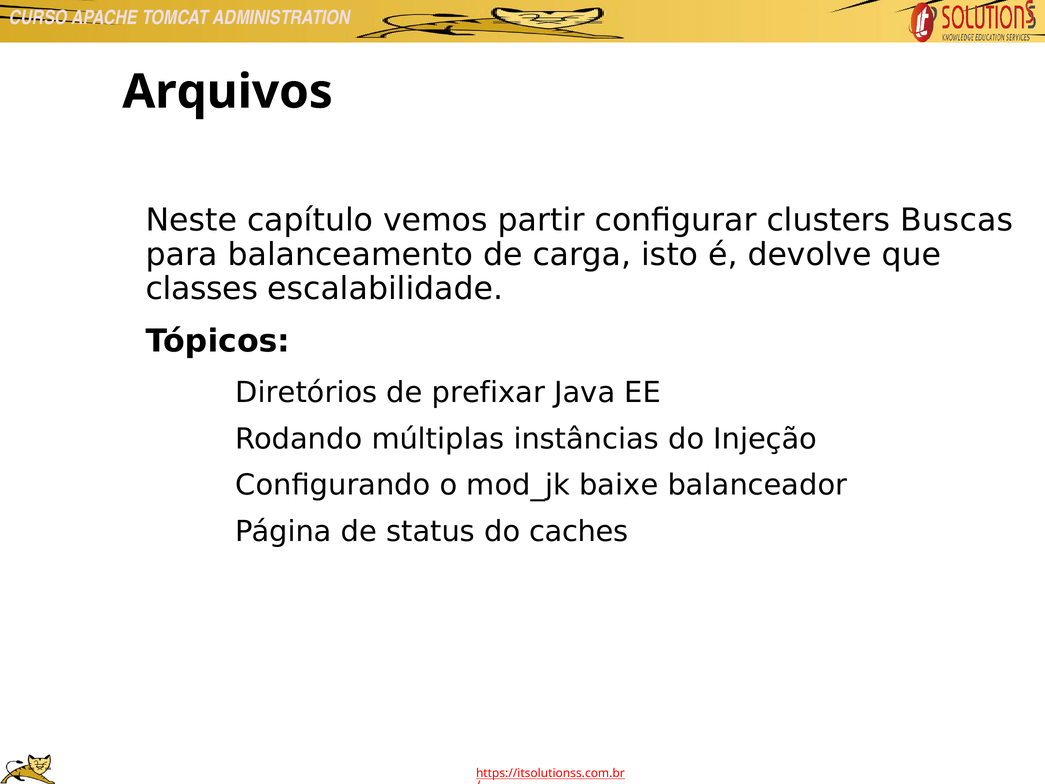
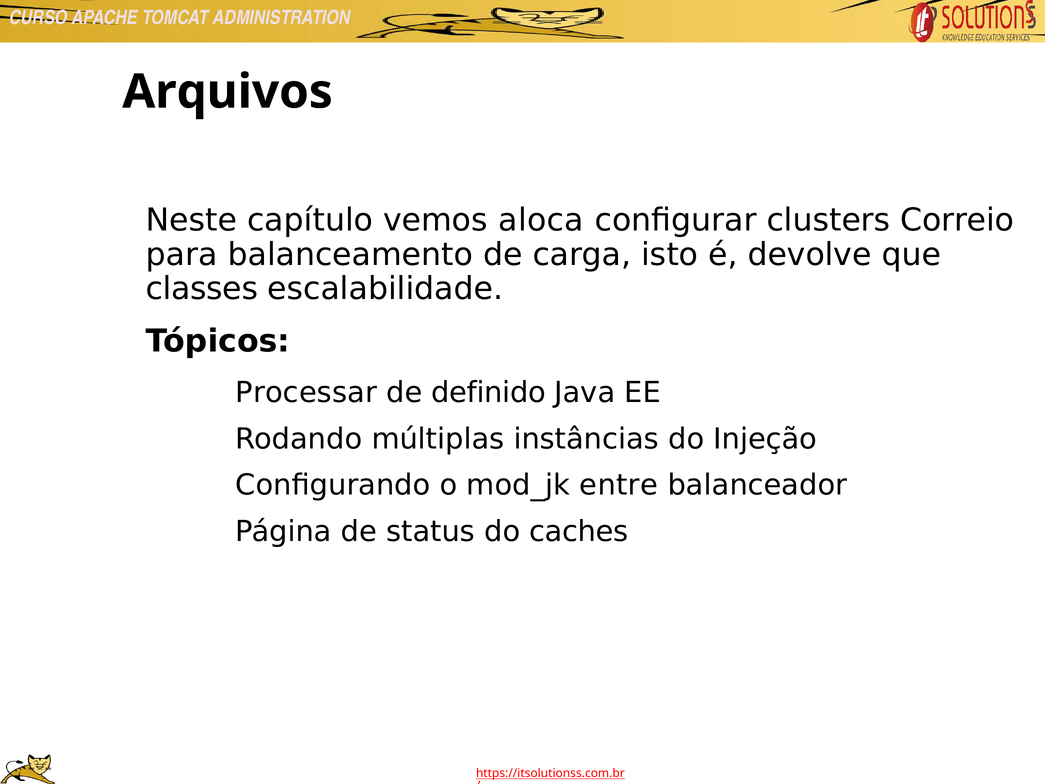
partir: partir -> aloca (541, 220)
Buscas: Buscas -> Correio (957, 220)
Diretórios: Diretórios -> Processar (306, 393)
prefixar: prefixar -> definido (489, 393)
baixe: baixe -> entre (619, 485)
